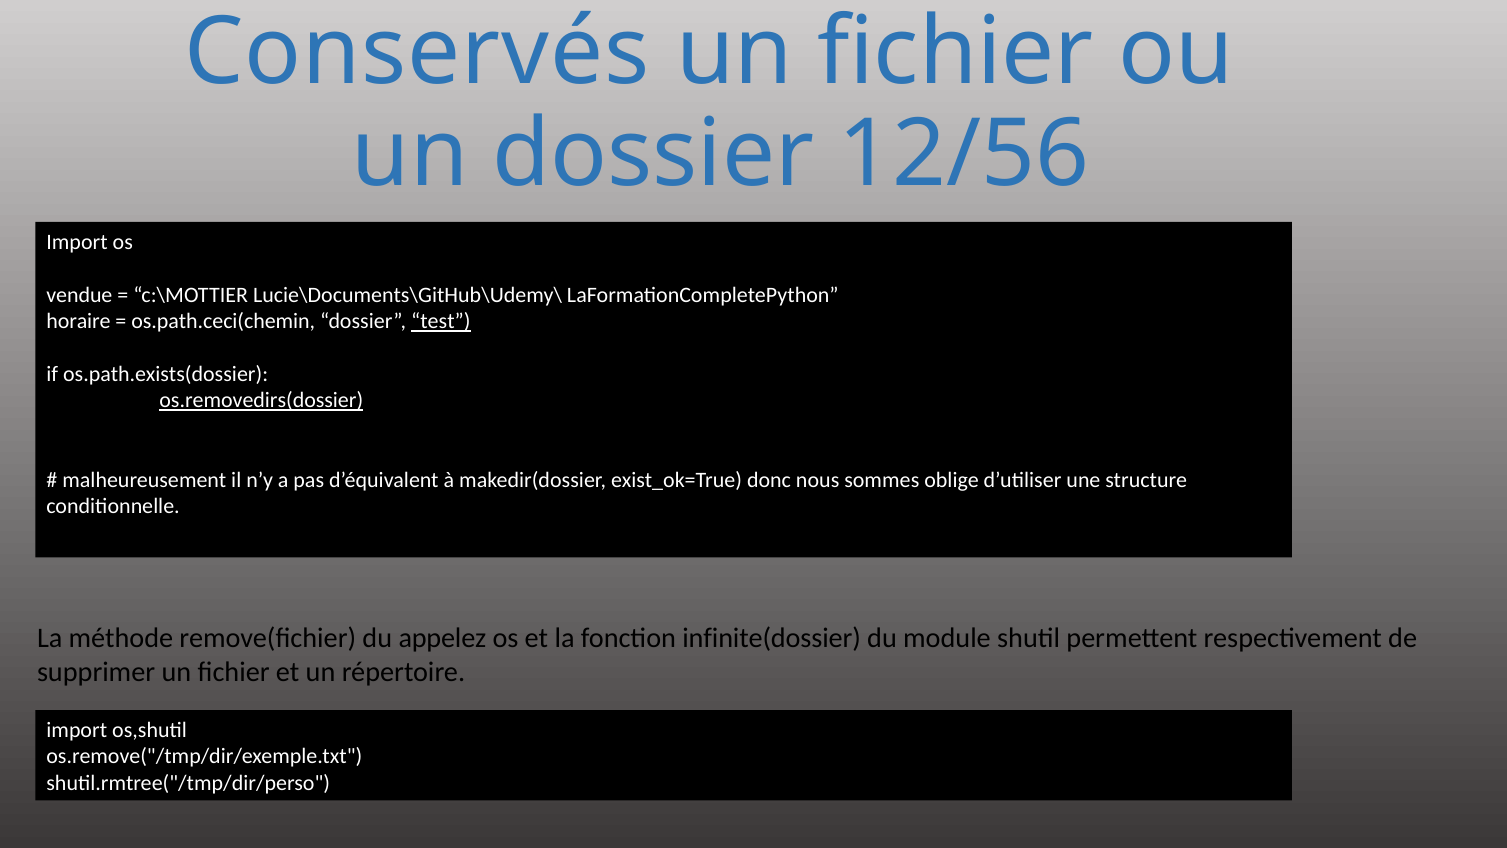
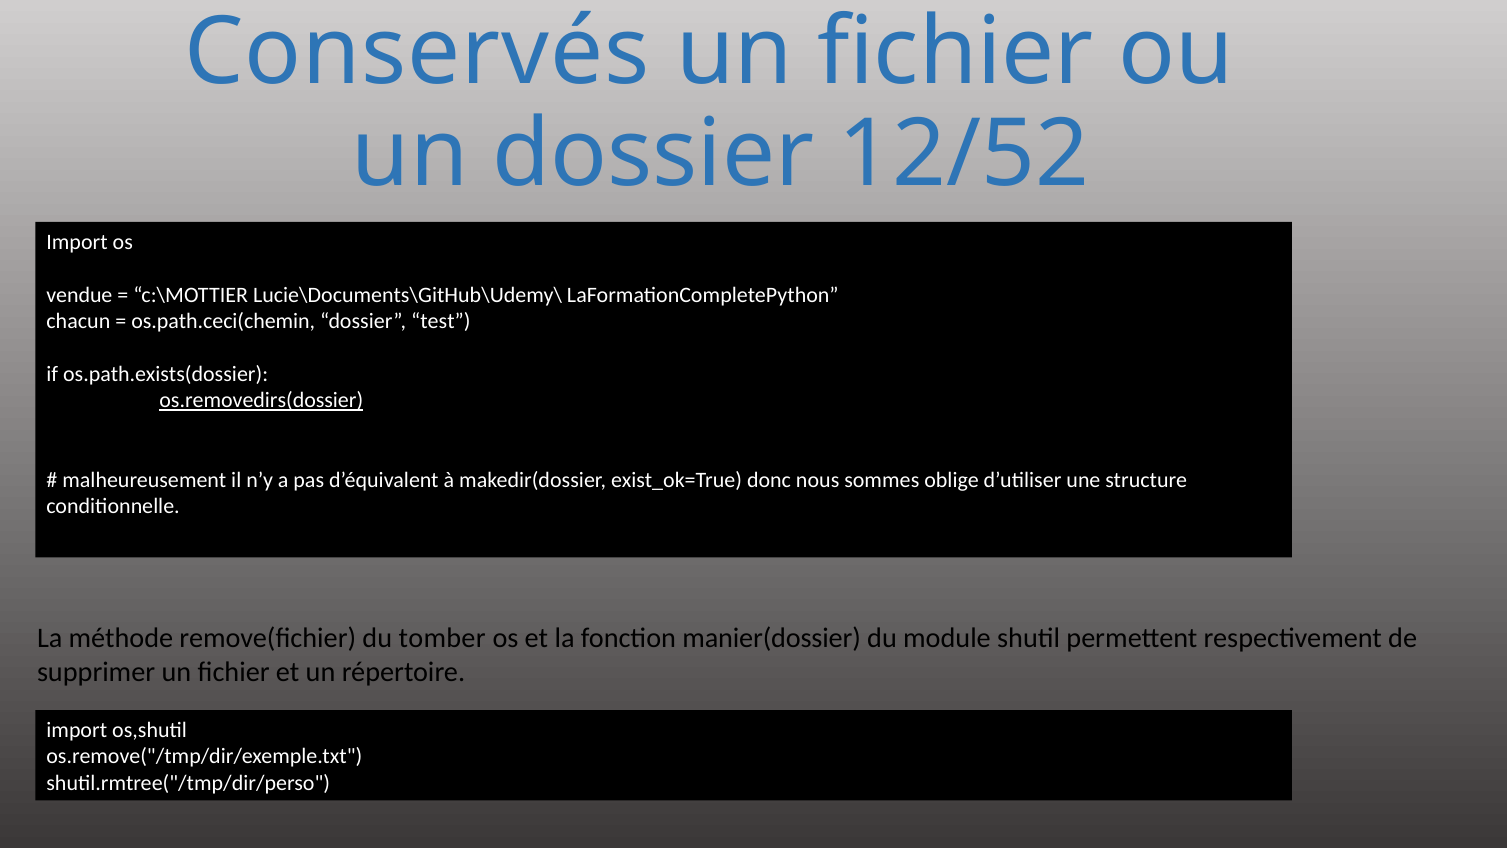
12/56: 12/56 -> 12/52 (964, 154)
horaire: horaire -> chacun (78, 321)
test underline: present -> none (441, 321)
appelez: appelez -> tomber (442, 638)
infinite(dossier: infinite(dossier -> manier(dossier (772, 638)
